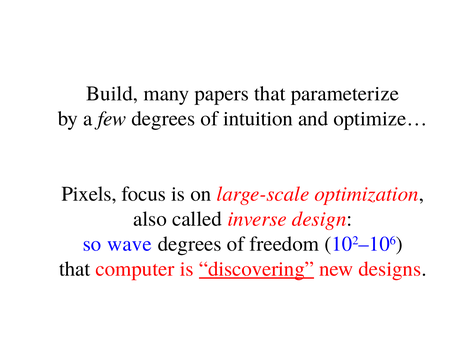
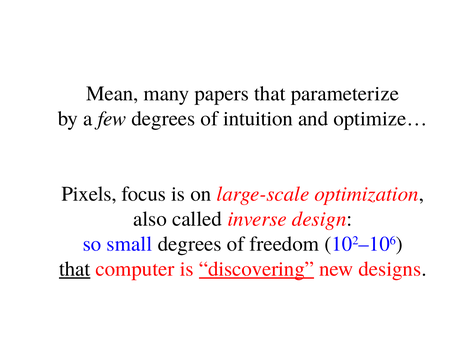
Build: Build -> Mean (112, 94)
wave: wave -> small (129, 244)
that underline: none -> present (75, 269)
